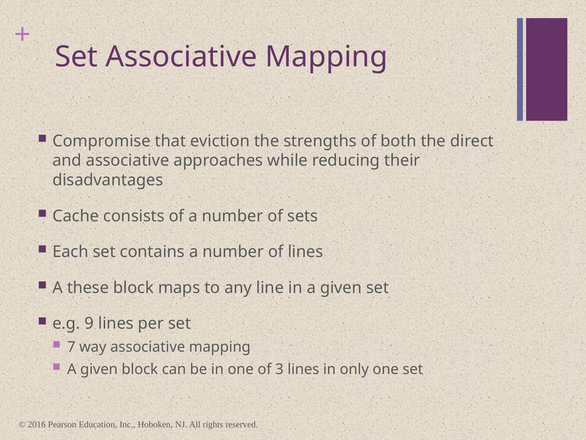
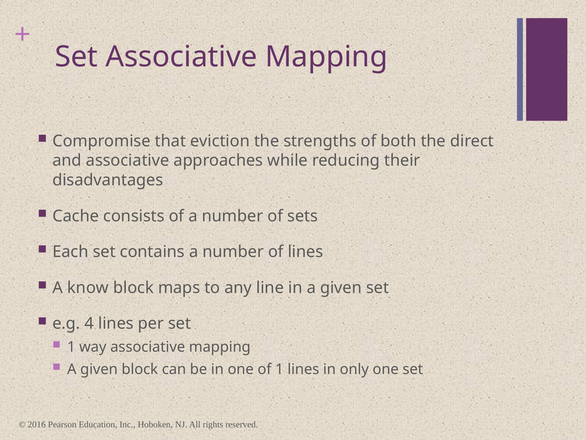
these: these -> know (88, 287)
9: 9 -> 4 (89, 323)
7: 7 -> 1 (71, 347)
of 3: 3 -> 1 (279, 369)
